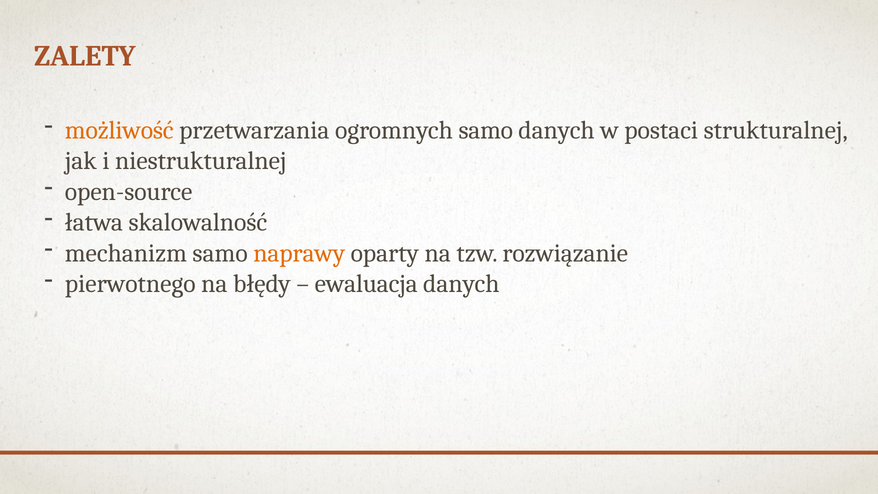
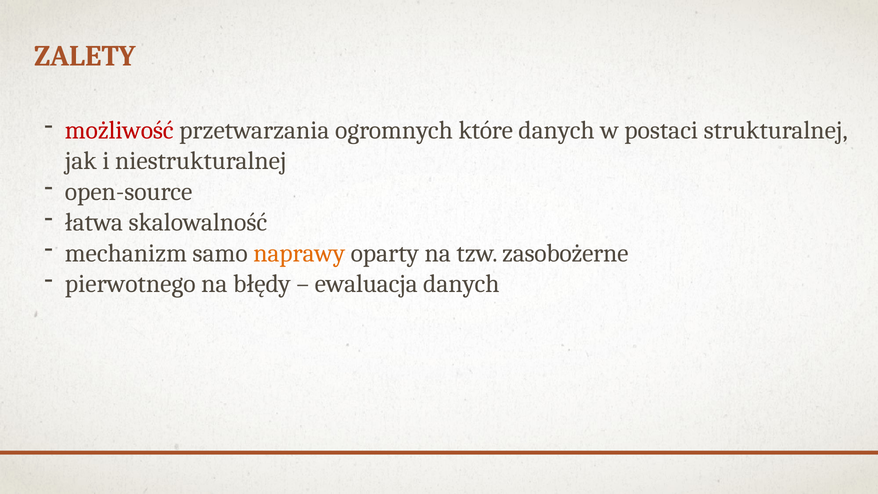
możliwość colour: orange -> red (119, 130)
ogromnych samo: samo -> które (486, 130)
rozwiązanie: rozwiązanie -> zasobożerne (565, 253)
